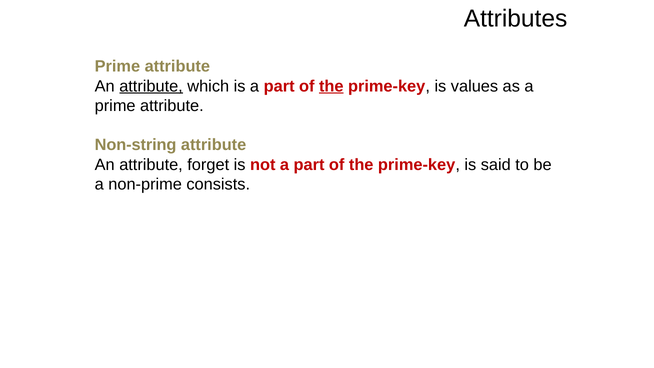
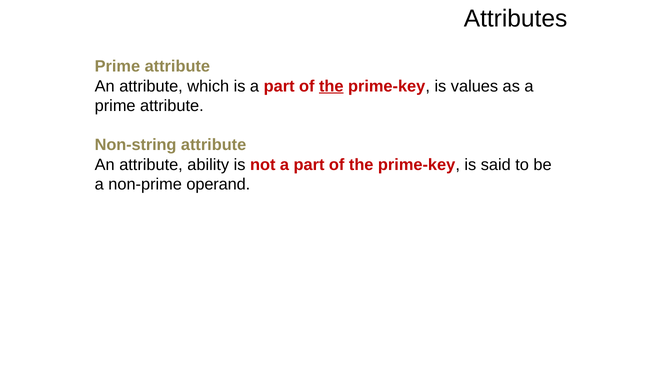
attribute underline: present -> none (151, 86)
forget: forget -> ability (208, 165)
consists: consists -> operand (218, 184)
